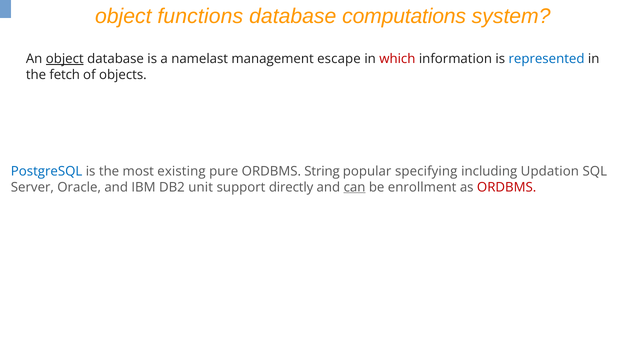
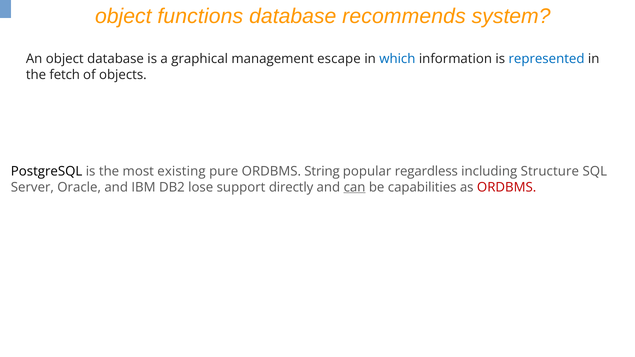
computations: computations -> recommends (404, 17)
object underline: present -> none (65, 59)
namelast: namelast -> graphical (200, 59)
which colour: red -> blue (397, 59)
PostgreSQL colour: blue -> black (47, 171)
specifying: specifying -> regardless (426, 171)
Updation: Updation -> Structure (550, 171)
unit: unit -> lose (201, 187)
enrollment: enrollment -> capabilities (422, 187)
